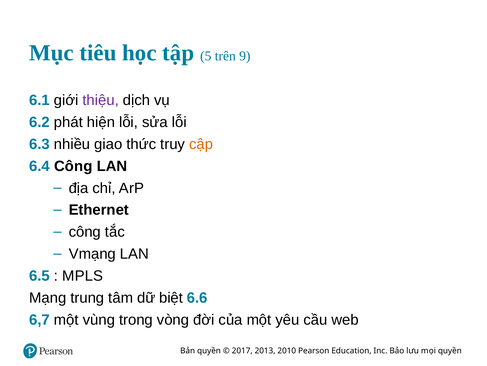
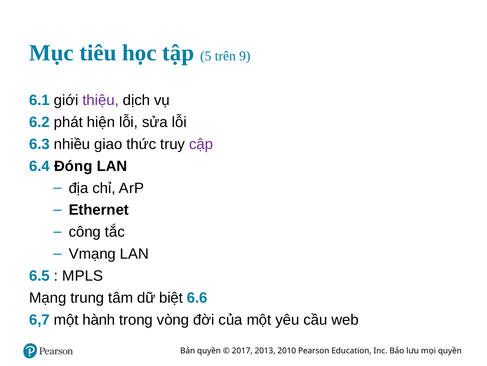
cập colour: orange -> purple (201, 144)
6.4 Công: Công -> Đóng (73, 166)
vùng: vùng -> hành (99, 319)
